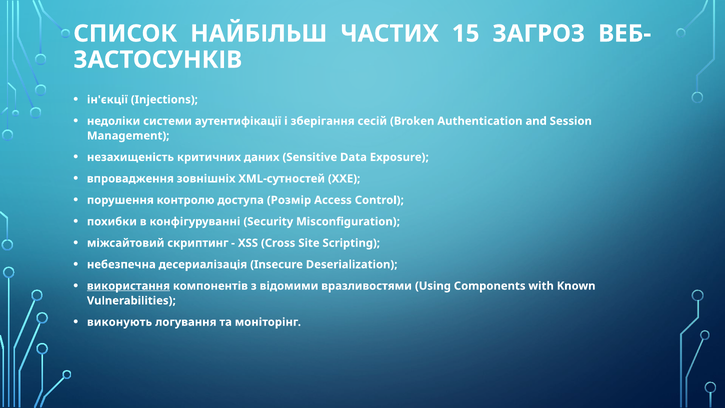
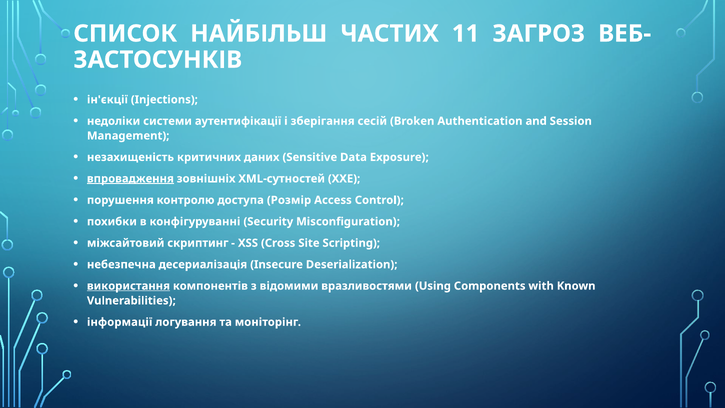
15: 15 -> 11 (466, 34)
впровадження underline: none -> present (130, 179)
виконують: виконують -> інформації (120, 322)
